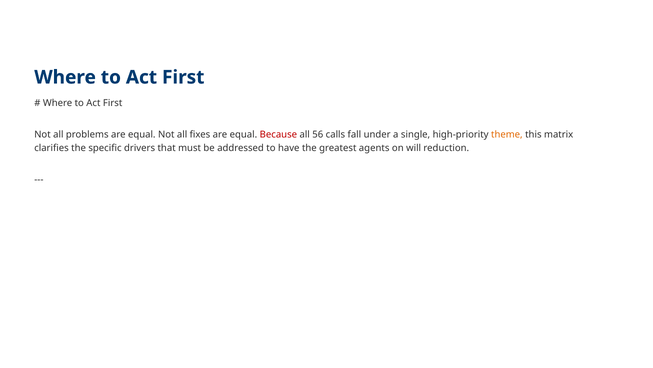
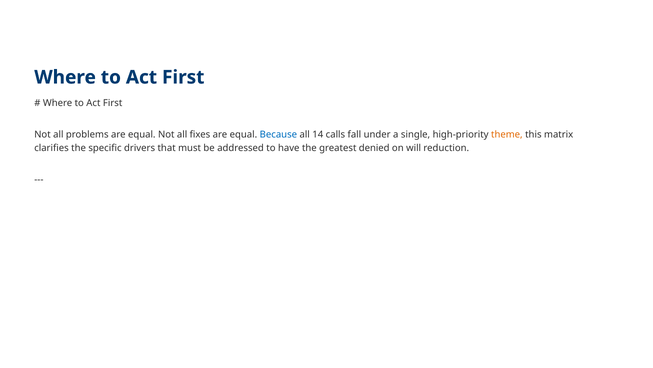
Because colour: red -> blue (278, 134)
56: 56 -> 14 (318, 134)
agents: agents -> denied (374, 148)
